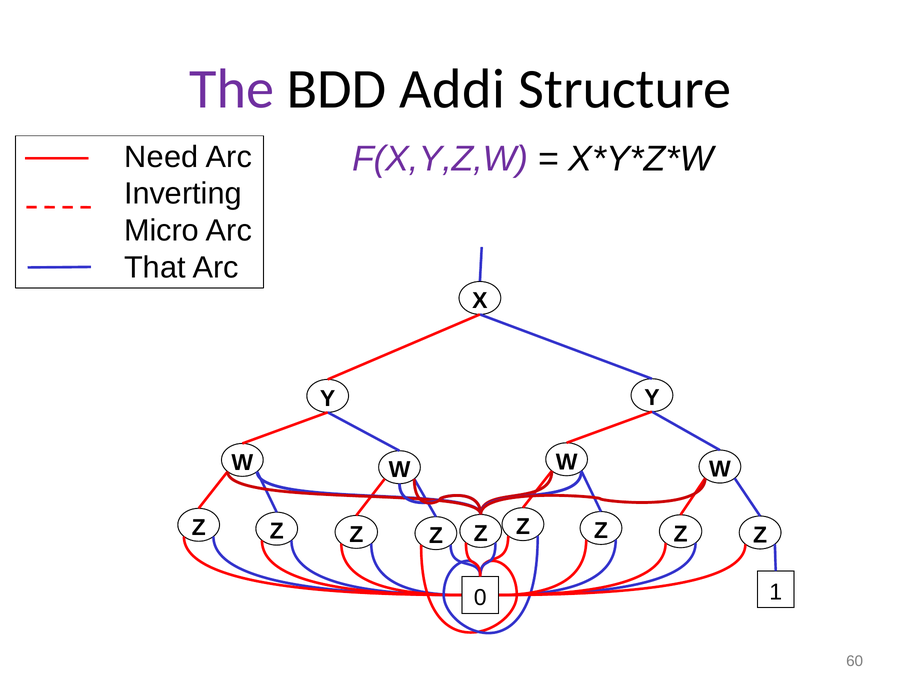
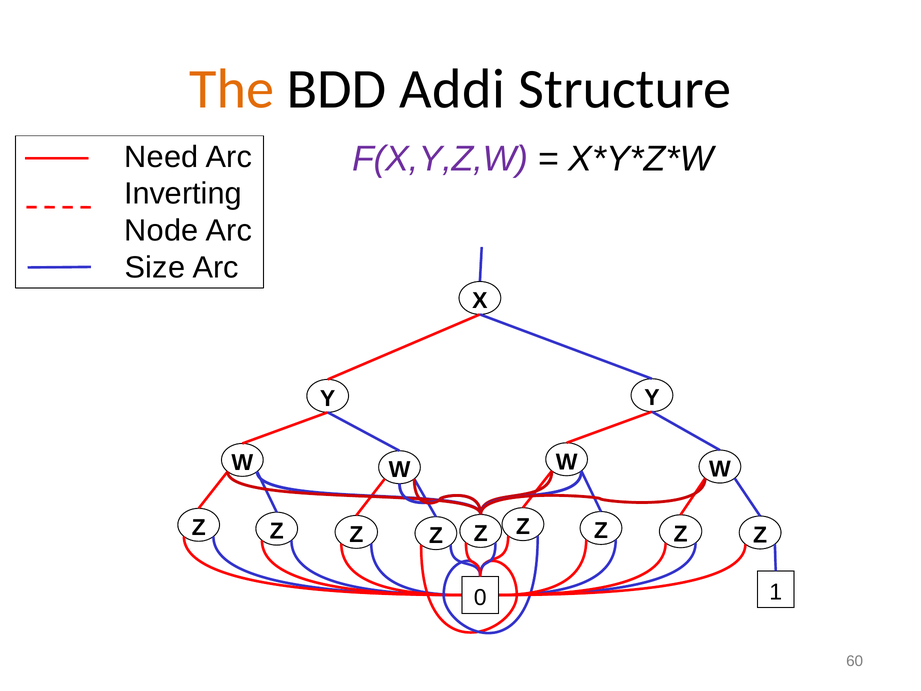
The colour: purple -> orange (232, 89)
Micro: Micro -> Node (161, 231)
That: That -> Size (155, 267)
